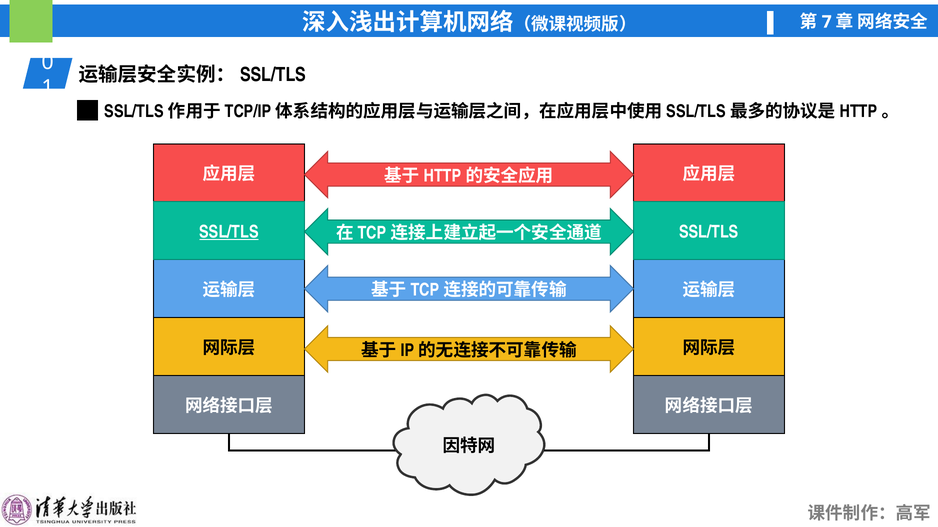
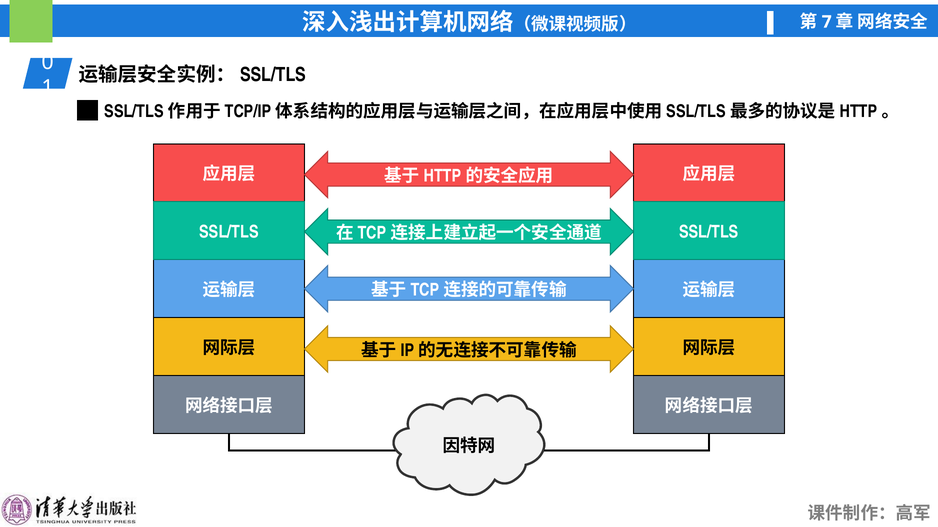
SSL/TLS underline: present -> none (229, 232)
